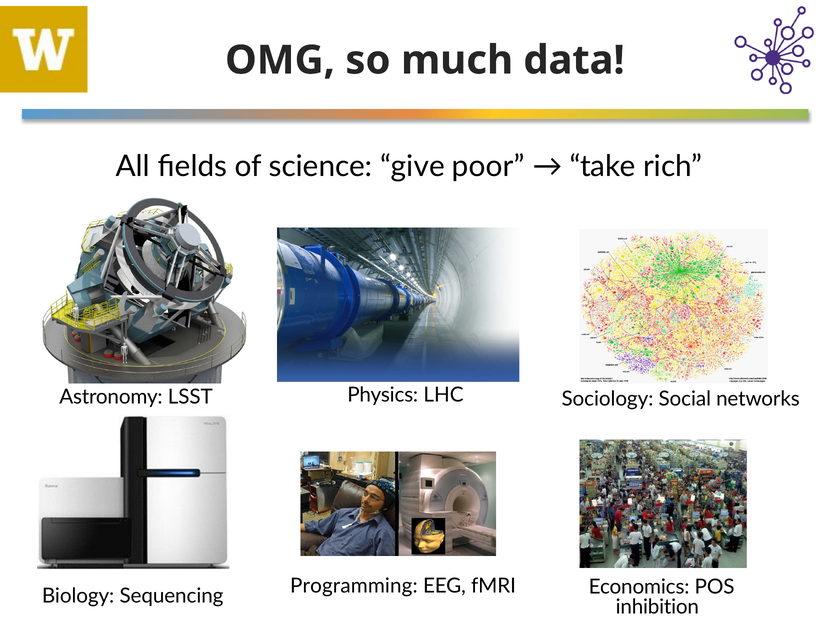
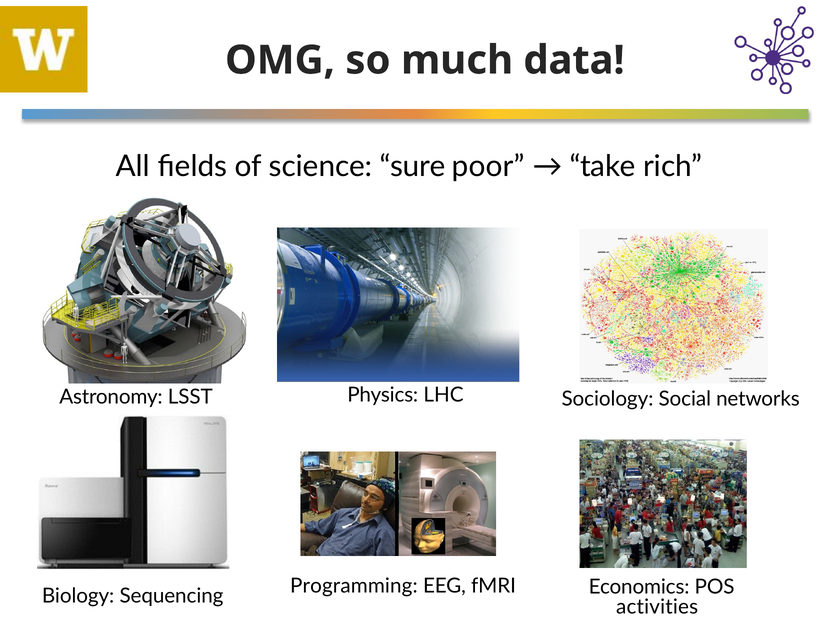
give: give -> sure (413, 166)
inhibition: inhibition -> activities (657, 607)
